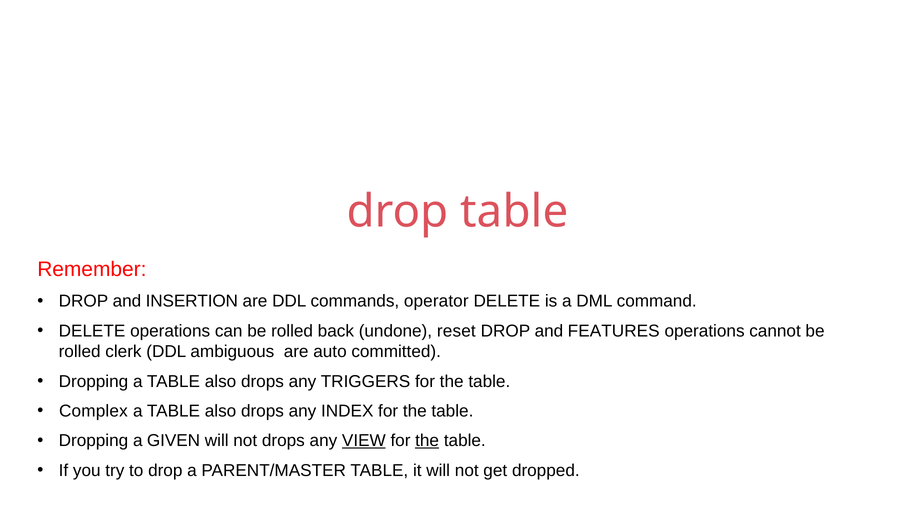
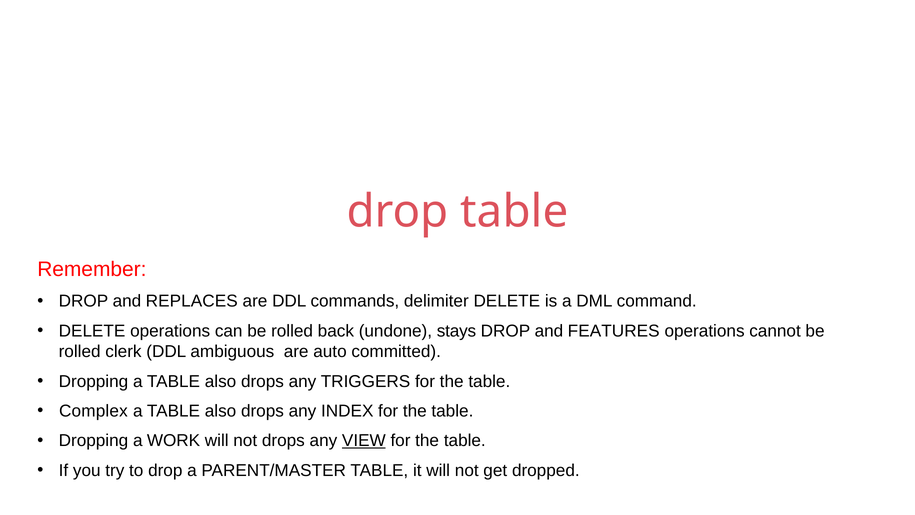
INSERTION: INSERTION -> REPLACES (192, 301)
operator: operator -> delimiter (436, 301)
reset: reset -> stays (456, 331)
GIVEN: GIVEN -> WORK (174, 441)
the underline: present -> none (427, 441)
